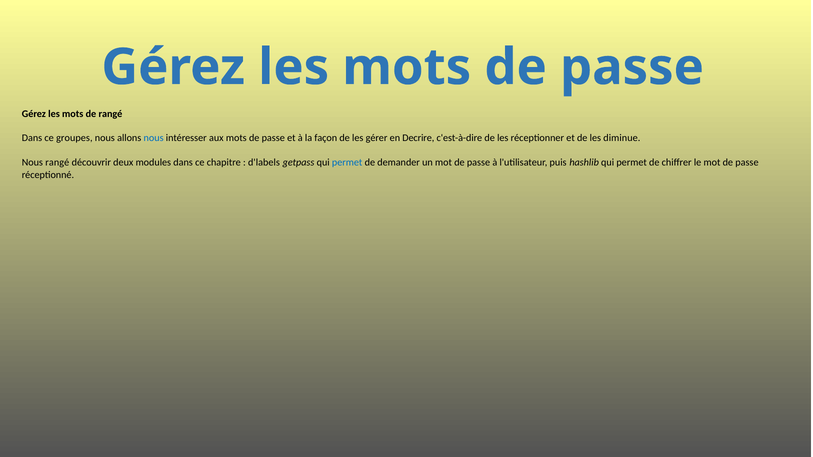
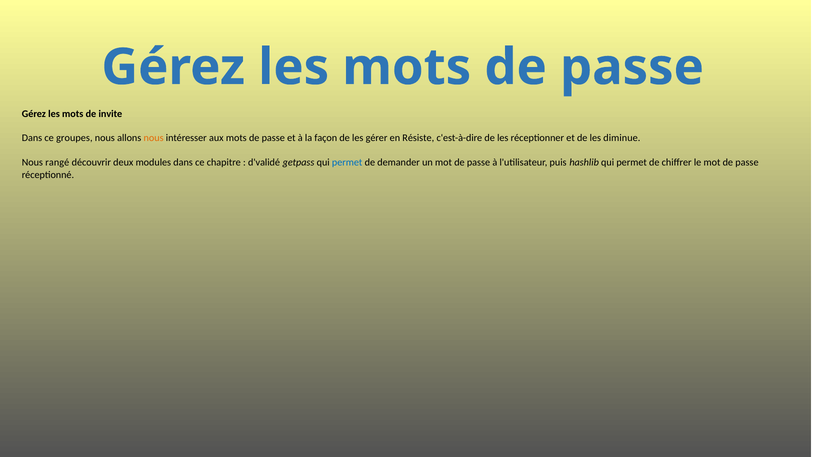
de rangé: rangé -> invite (110, 114)
nous colour: blue -> orange (154, 138)
Decrire: Decrire -> Résiste (418, 138)
d'labels: d'labels -> d'validé (264, 163)
